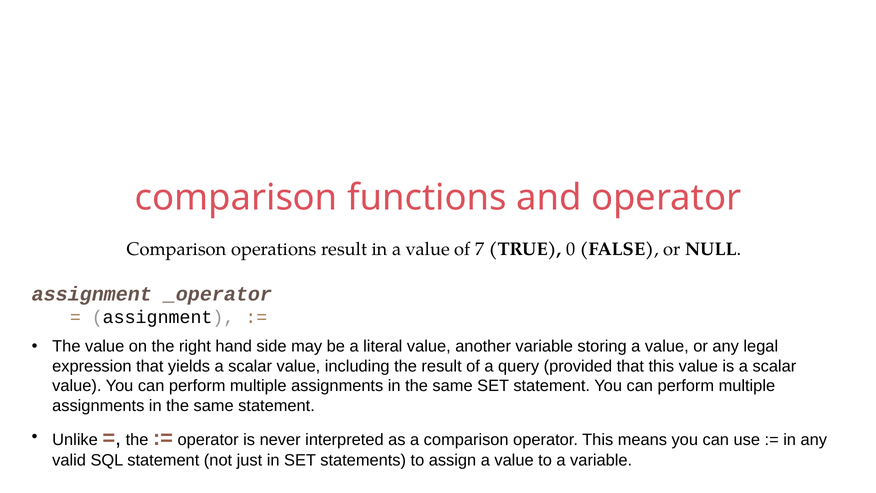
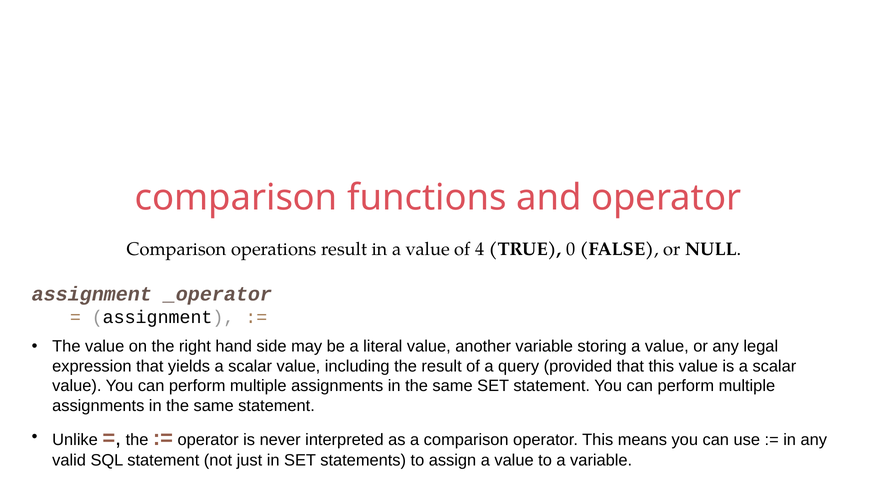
7: 7 -> 4 (480, 249)
